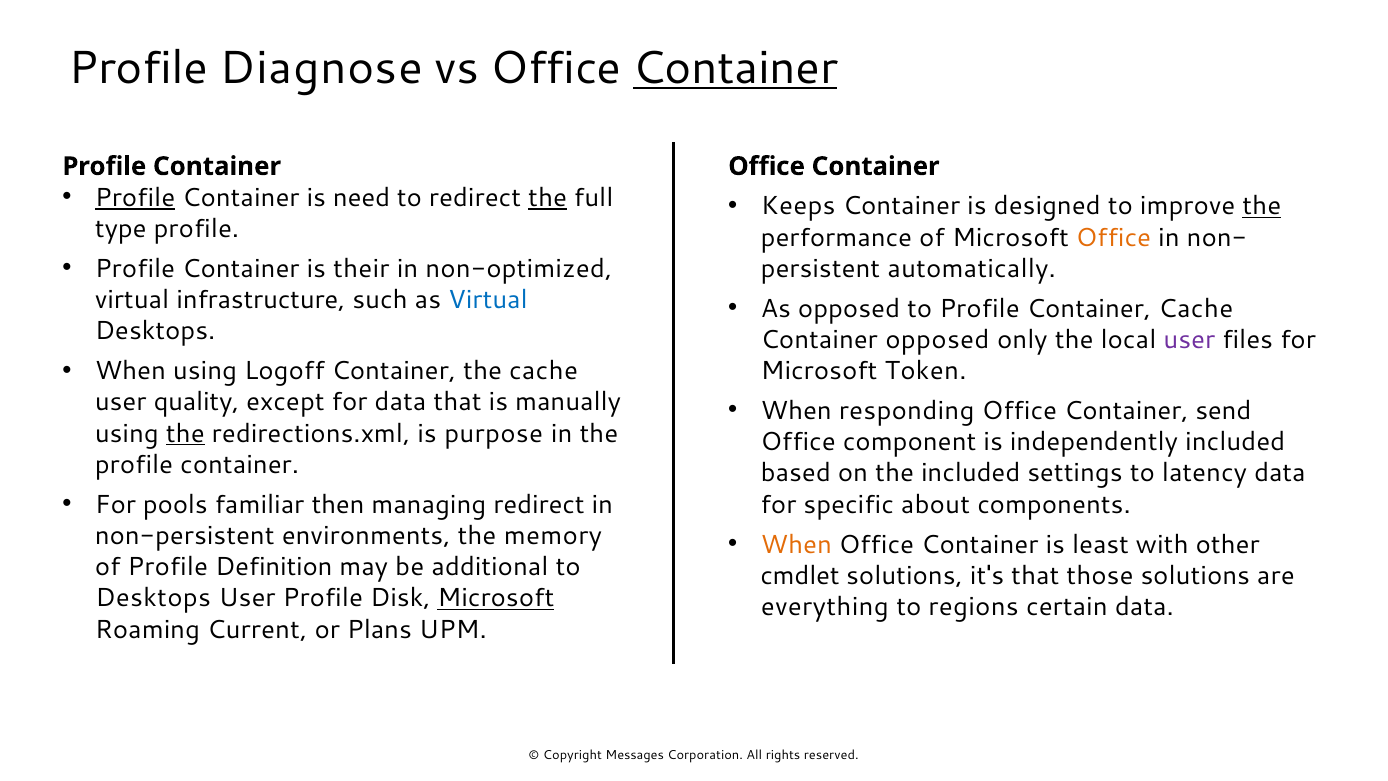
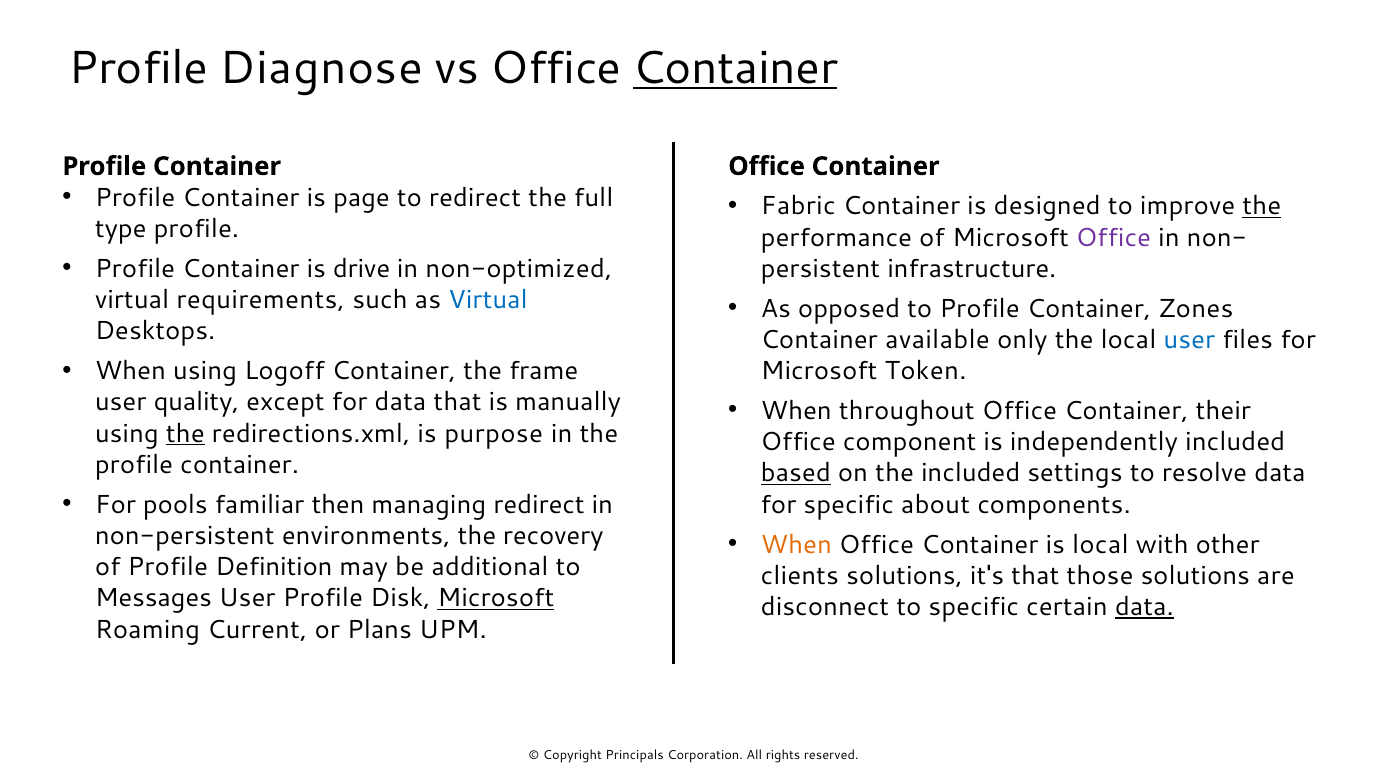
Profile underline: present -> none (135, 198)
need: need -> page (362, 198)
the underline: present -> none (548, 198)
Keeps: Keeps -> Fabric (798, 206)
Office colour: orange -> purple (1114, 237)
their: their -> drive (362, 269)
automatically: automatically -> infrastructure (972, 269)
infrastructure: infrastructure -> requirements (261, 300)
Container Cache: Cache -> Zones (1196, 309)
Container opposed: opposed -> available (937, 340)
user colour: purple -> blue (1189, 340)
the cache: cache -> frame (544, 371)
responding: responding -> throughout (907, 411)
send: send -> their (1223, 411)
based underline: none -> present (796, 473)
latency: latency -> resolve (1205, 473)
memory: memory -> recovery (553, 536)
is least: least -> local (1100, 544)
cmdlet: cmdlet -> clients (800, 576)
Desktops: Desktops -> Messages (153, 598)
everything: everything -> disconnect (825, 607)
to regions: regions -> specific (974, 607)
data underline: none -> present (1144, 607)
Messages: Messages -> Principals (635, 755)
